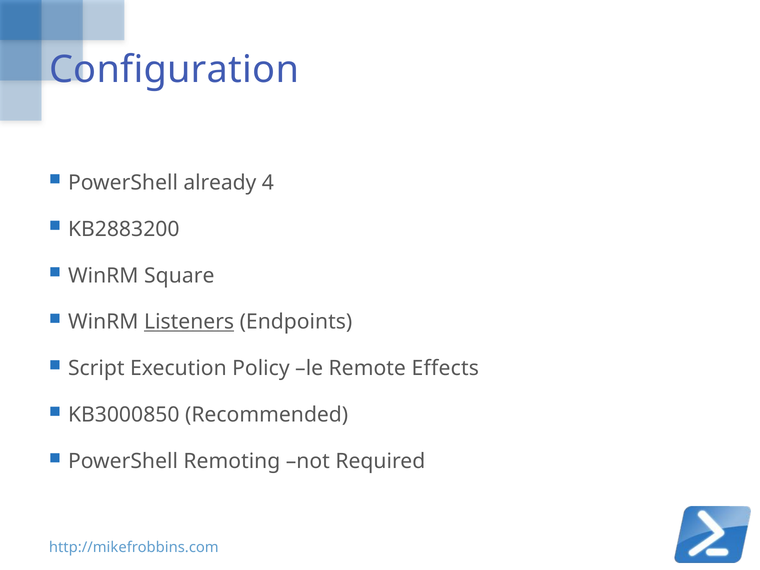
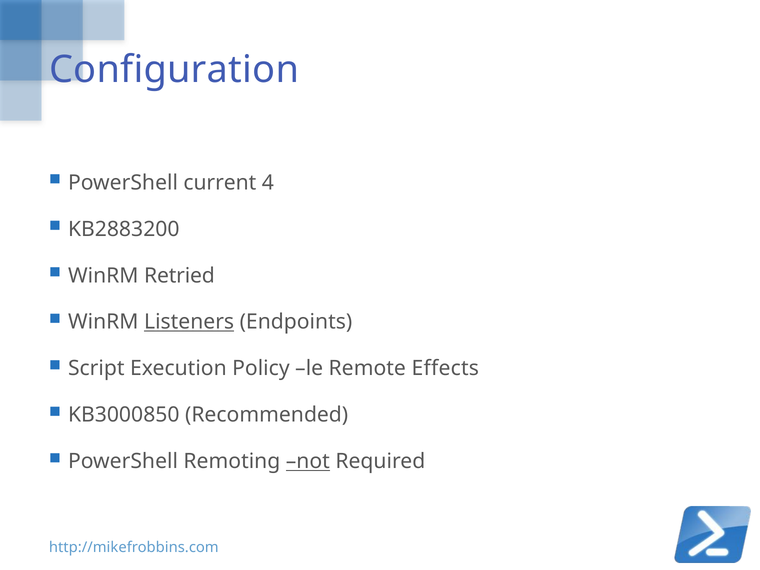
already: already -> current (220, 183)
Square: Square -> Retried (179, 276)
not underline: none -> present (308, 461)
